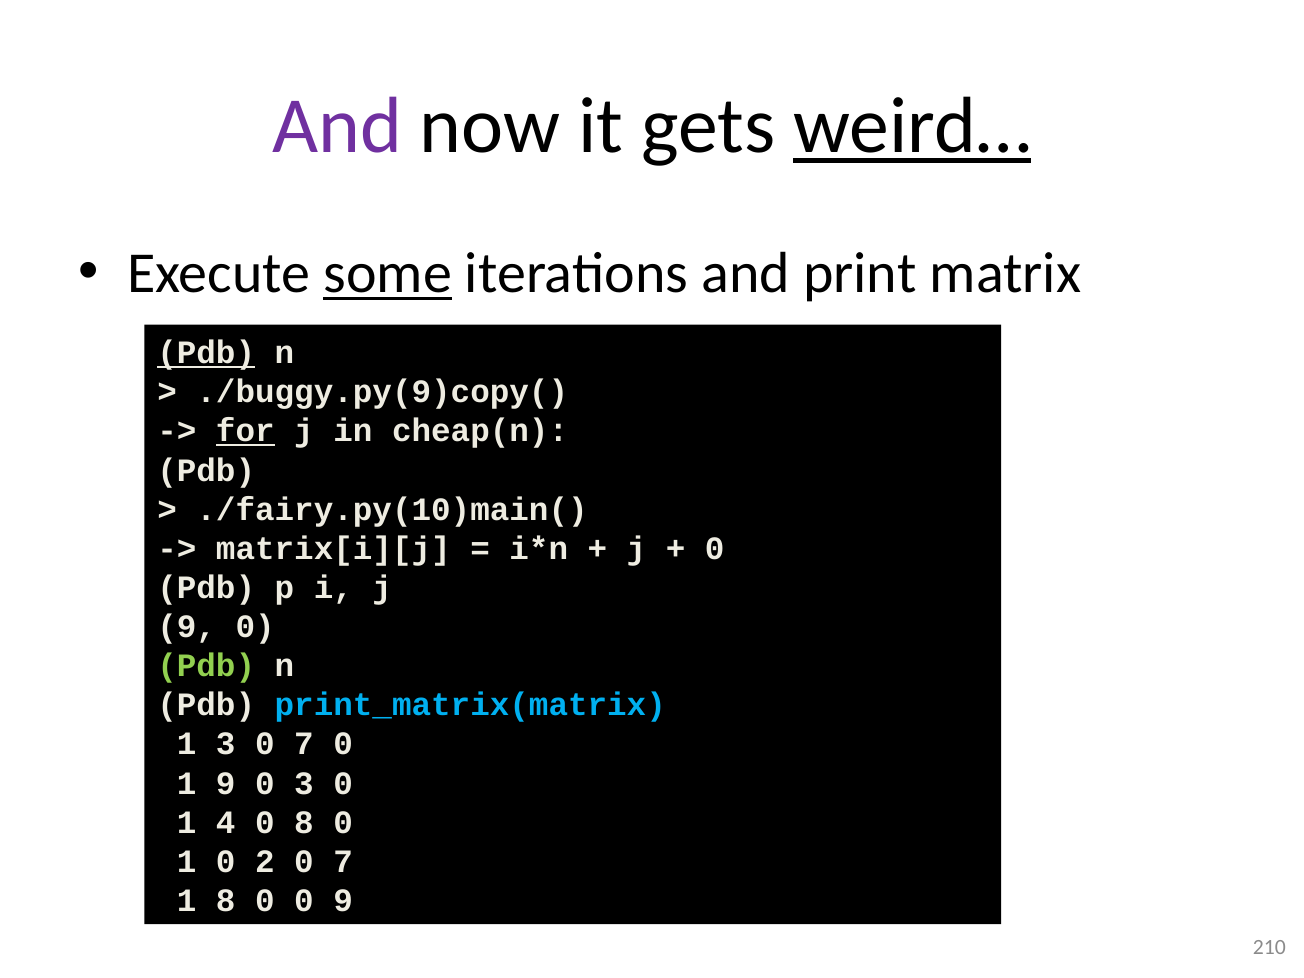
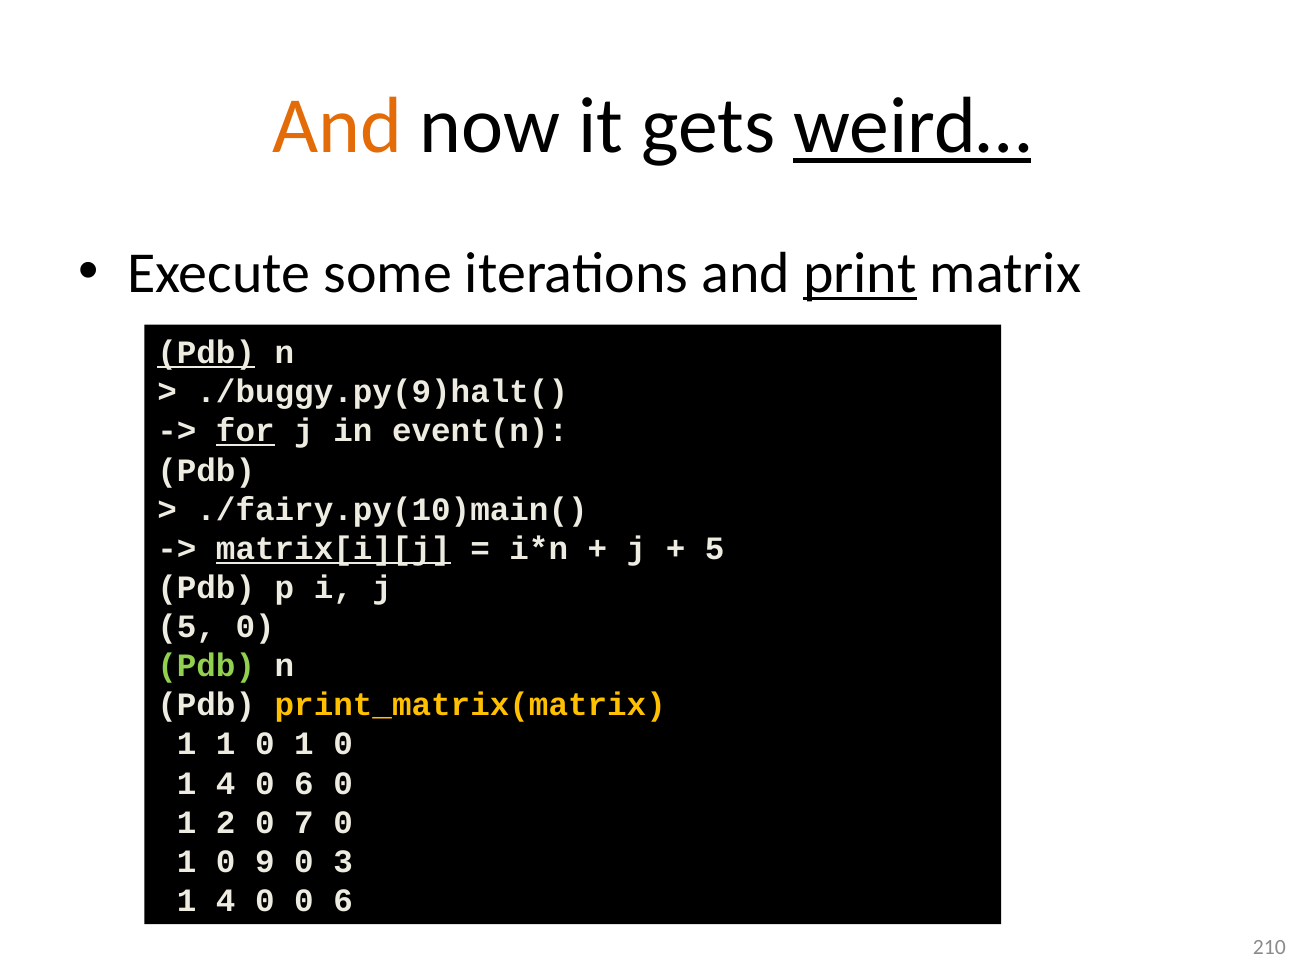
And colour: purple -> orange (337, 126)
some underline: present -> none (388, 274)
print underline: none -> present (860, 274)
./buggy.py(9)copy(: ./buggy.py(9)copy( -> ./buggy.py(9)halt( (382, 392)
cheap(n: cheap(n -> event(n (480, 431)
matrix[i][j underline: none -> present (333, 549)
0: 0 -> 5 (715, 549)
9: 9 -> 5 (187, 627)
print_matrix(matrix colour: light blue -> yellow (470, 705)
1 3: 3 -> 1 (226, 744)
7: 7 -> 1 (304, 744)
9: 9 -> 4 (226, 783)
3: 3 -> 6 (304, 783)
4: 4 -> 2 (226, 822)
0 8: 8 -> 7 (304, 822)
2: 2 -> 9 (265, 861)
7: 7 -> 3 (343, 861)
8: 8 -> 4 (226, 901)
0 0 9: 9 -> 6 (343, 901)
